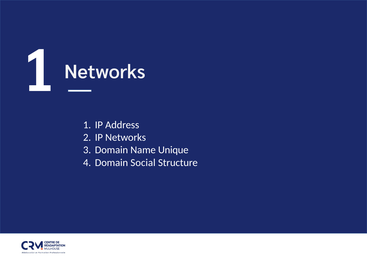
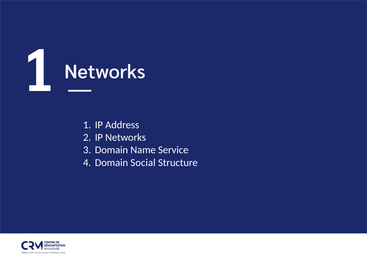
Unique: Unique -> Service (173, 150)
